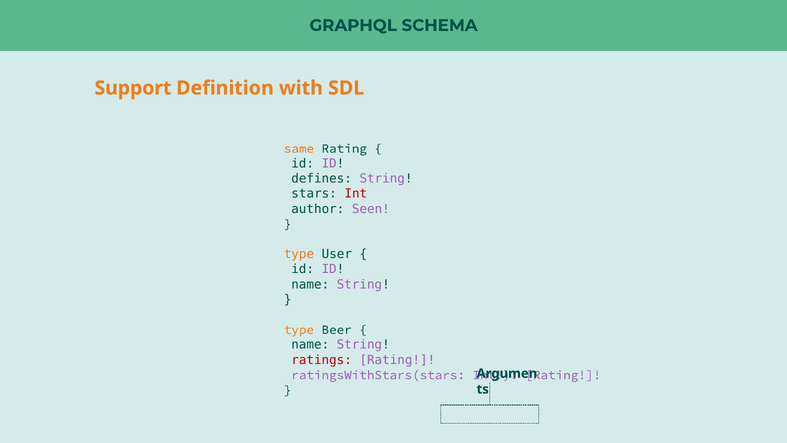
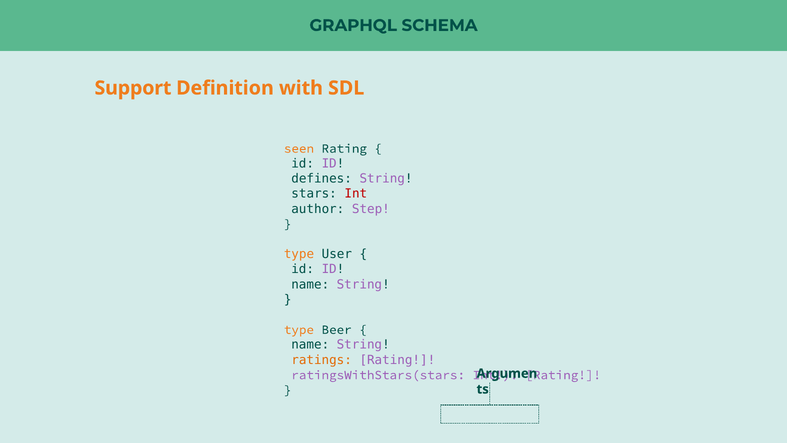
same: same -> seen (299, 148)
Seen: Seen -> Step (371, 209)
ratings colour: red -> orange (322, 360)
